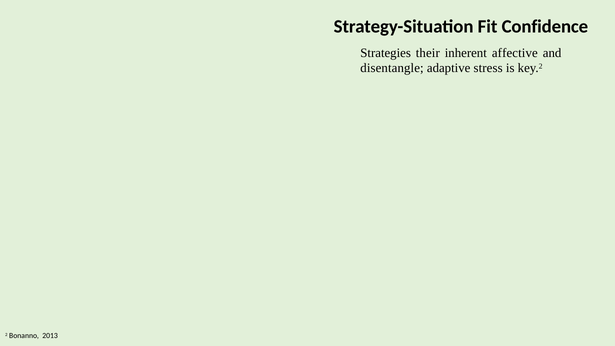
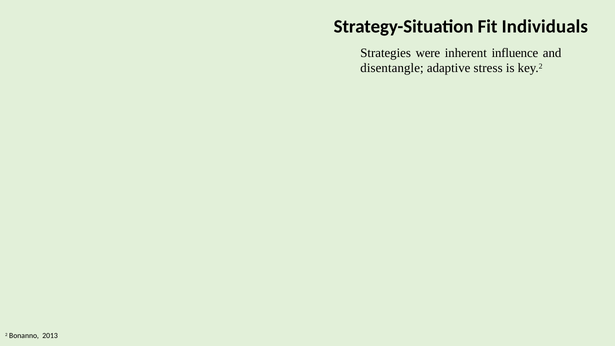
Confidence: Confidence -> Individuals (545, 27)
their: their -> were (428, 53)
affective: affective -> influence (515, 53)
